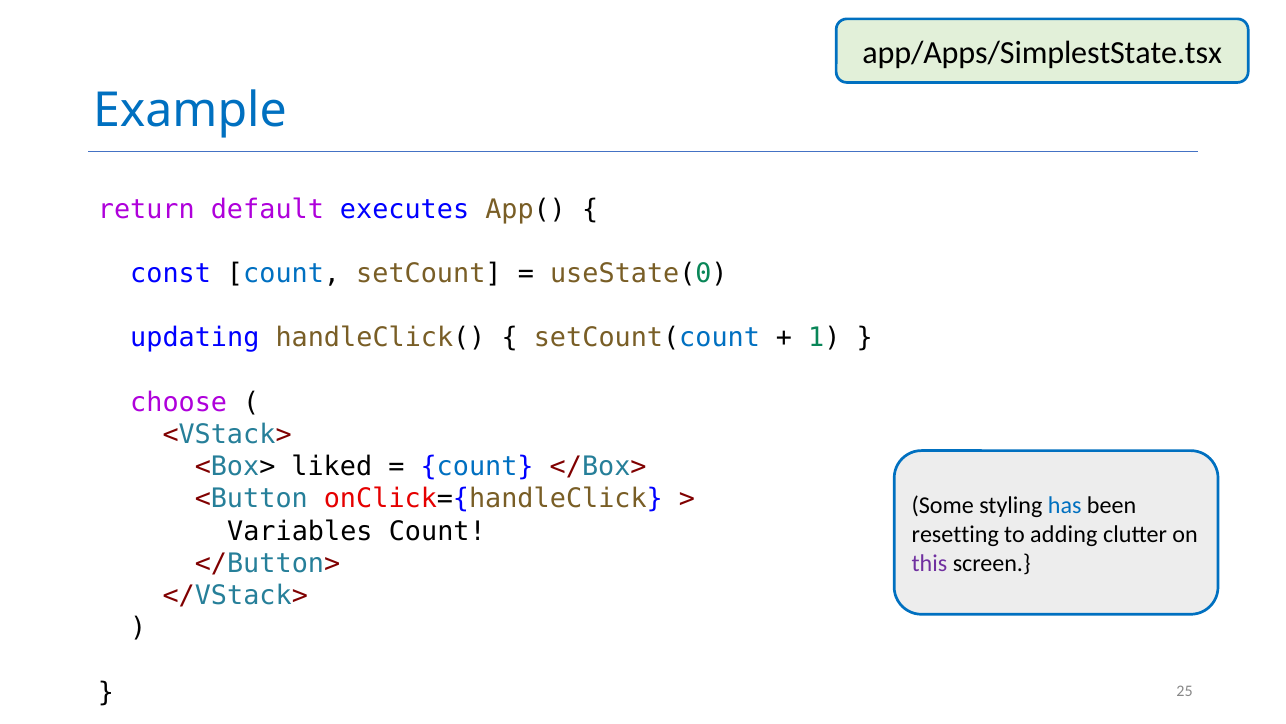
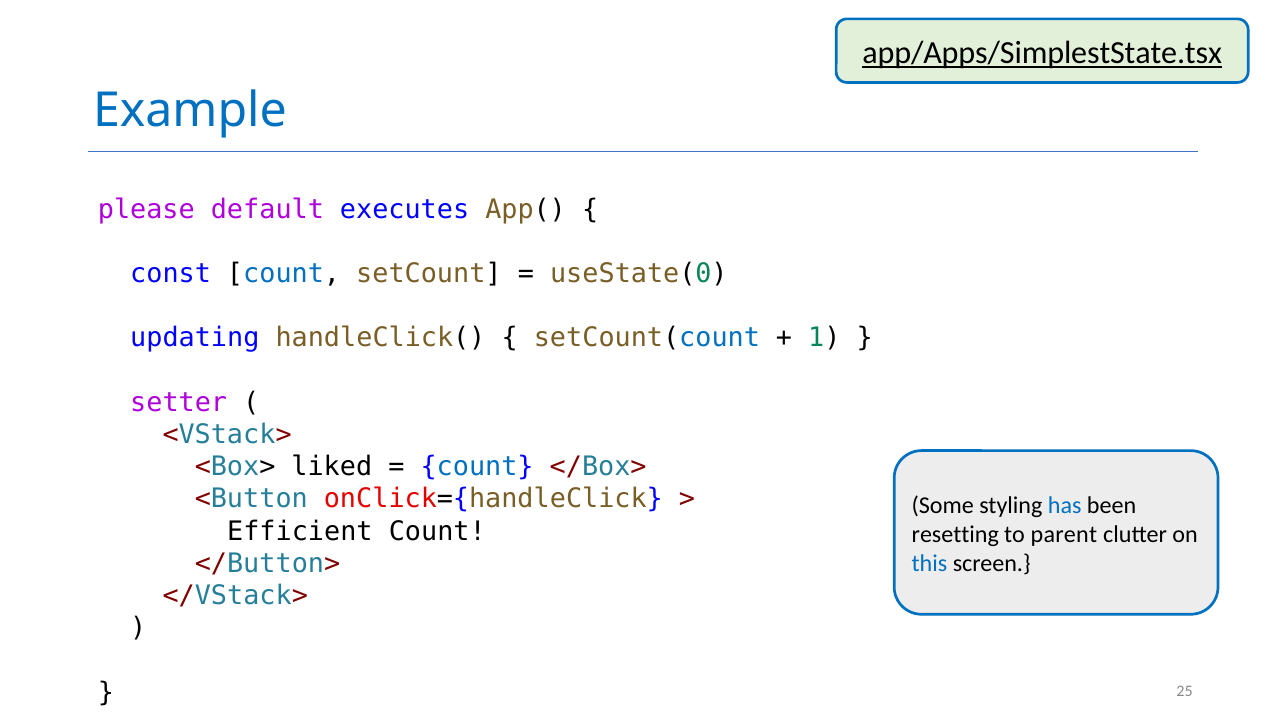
app/Apps/SimplestState.tsx underline: none -> present (1042, 53)
return: return -> please (146, 209)
choose: choose -> setter (179, 402)
Variables: Variables -> Efficient (300, 531)
adding: adding -> parent (1064, 534)
this colour: purple -> blue (929, 563)
